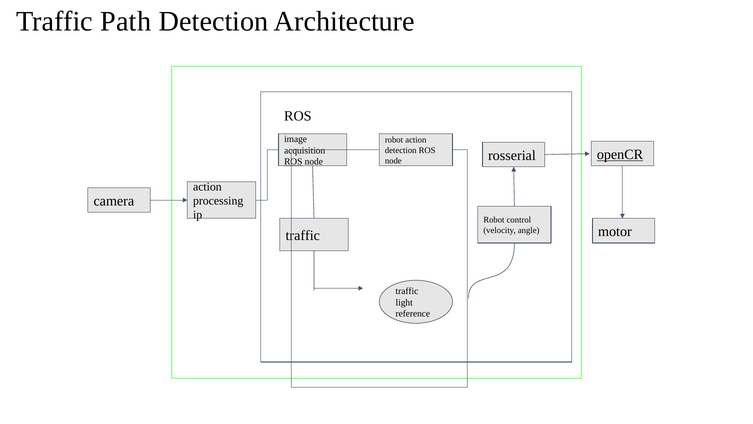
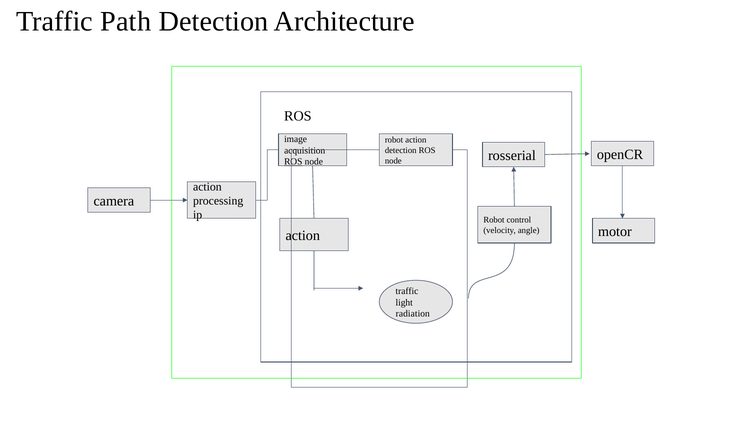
openCR underline: present -> none (620, 154)
traffic: traffic -> action (303, 235)
reference: reference -> radiation (413, 313)
